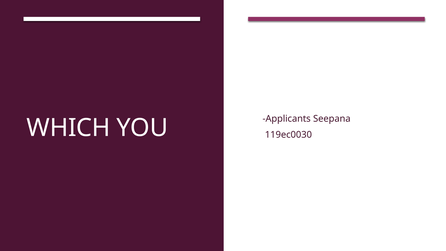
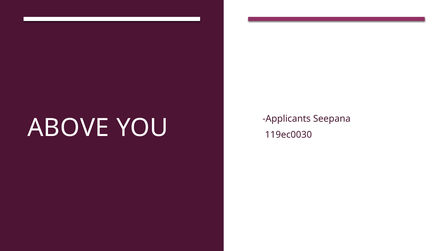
WHICH: WHICH -> ABOVE (68, 128)
